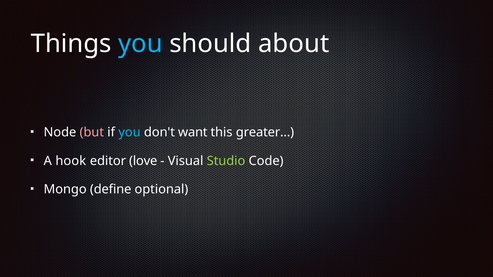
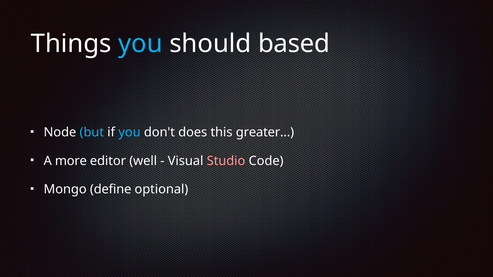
about: about -> based (294, 44)
but colour: pink -> light blue (92, 132)
want: want -> does (193, 132)
hook: hook -> more (71, 161)
love: love -> well (143, 161)
Studio colour: light green -> pink (226, 161)
